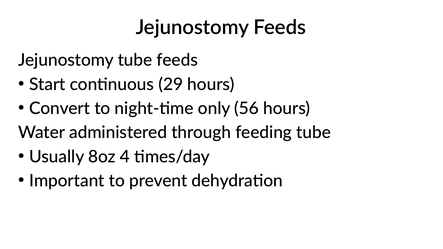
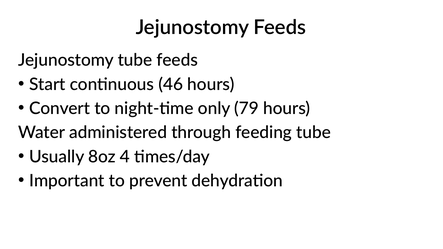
29: 29 -> 46 (171, 84)
56: 56 -> 79 (247, 109)
